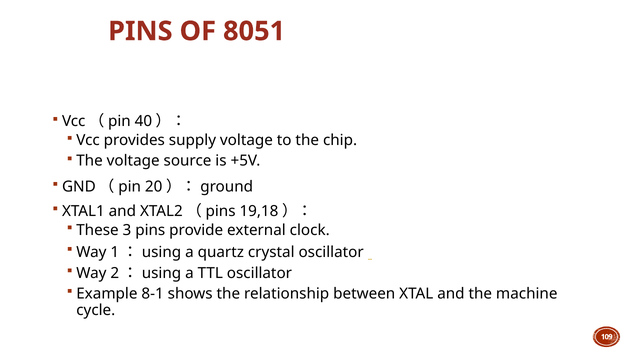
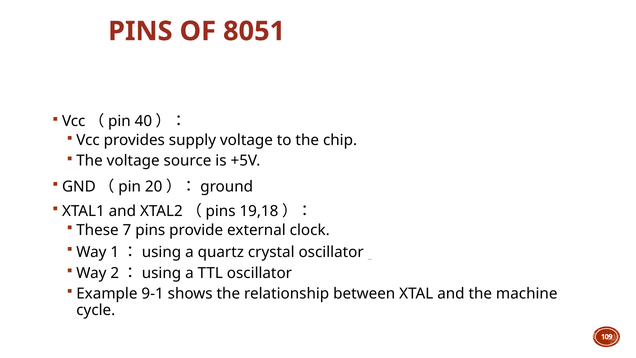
3: 3 -> 7 (127, 230)
8-1: 8-1 -> 9-1 (153, 293)
